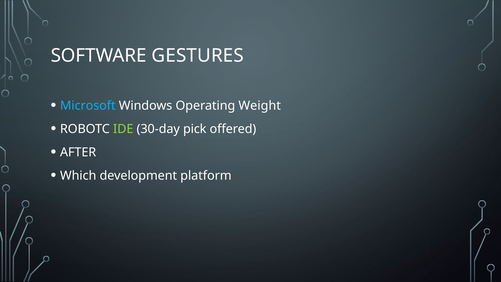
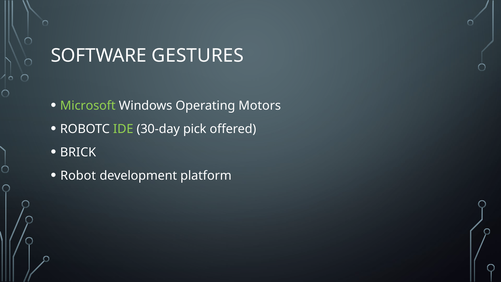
Microsoft colour: light blue -> light green (88, 106)
Weight: Weight -> Motors (260, 106)
AFTER: AFTER -> BRICK (78, 152)
Which: Which -> Robot (78, 175)
